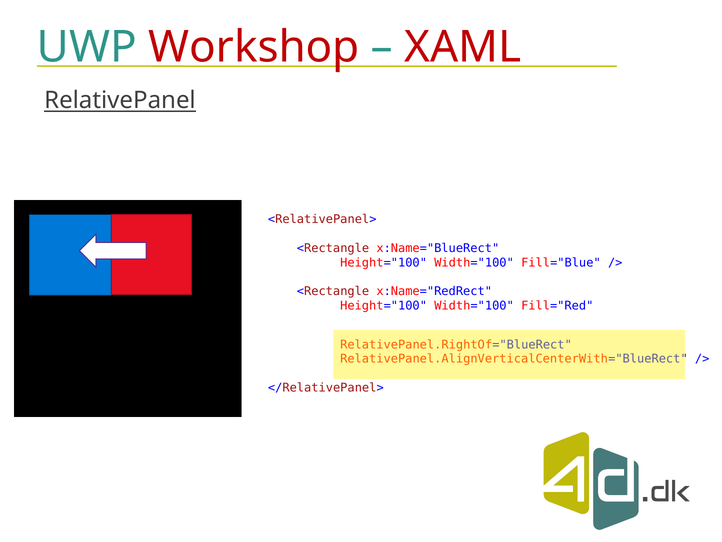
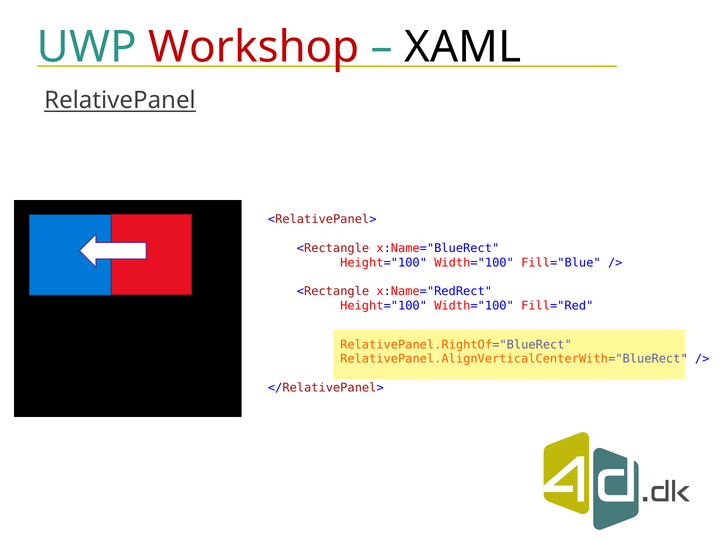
XAML colour: red -> black (463, 47)
